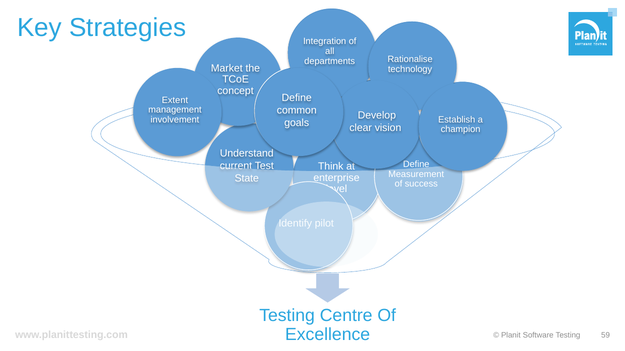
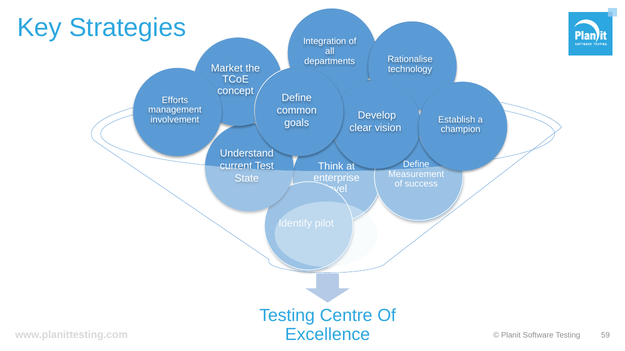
Extent: Extent -> Efforts (175, 100)
